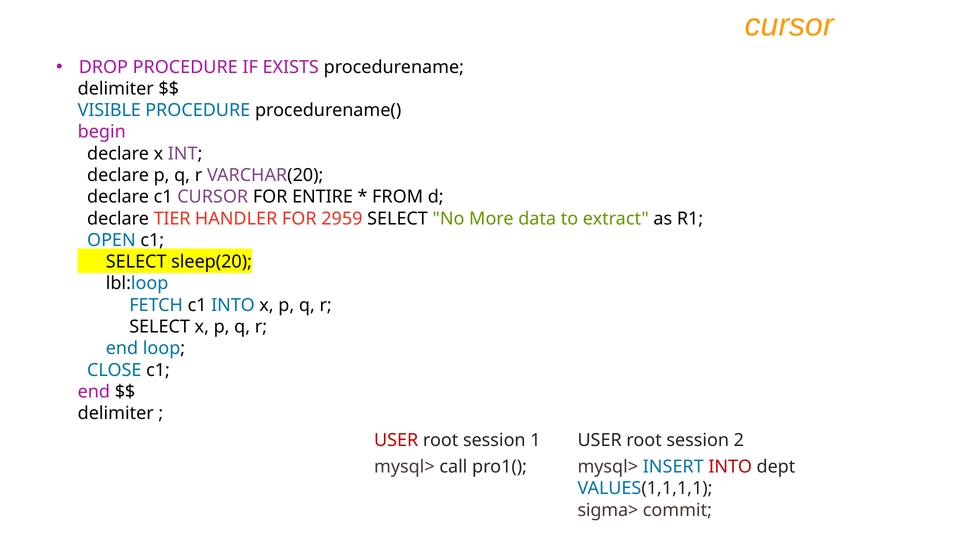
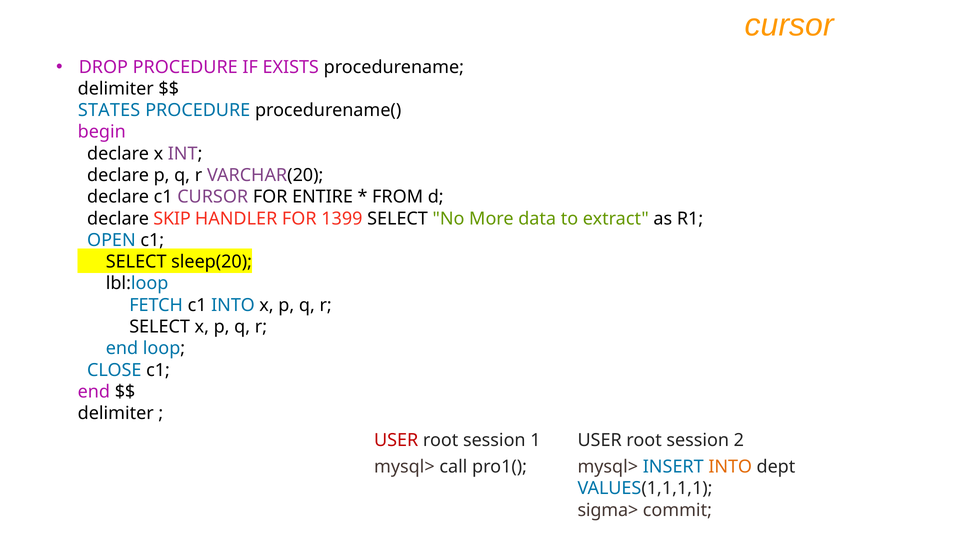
VISIBLE: VISIBLE -> STATES (109, 110)
TIER: TIER -> SKIP (172, 218)
2959: 2959 -> 1399 (342, 218)
INTO colour: red -> orange (730, 467)
